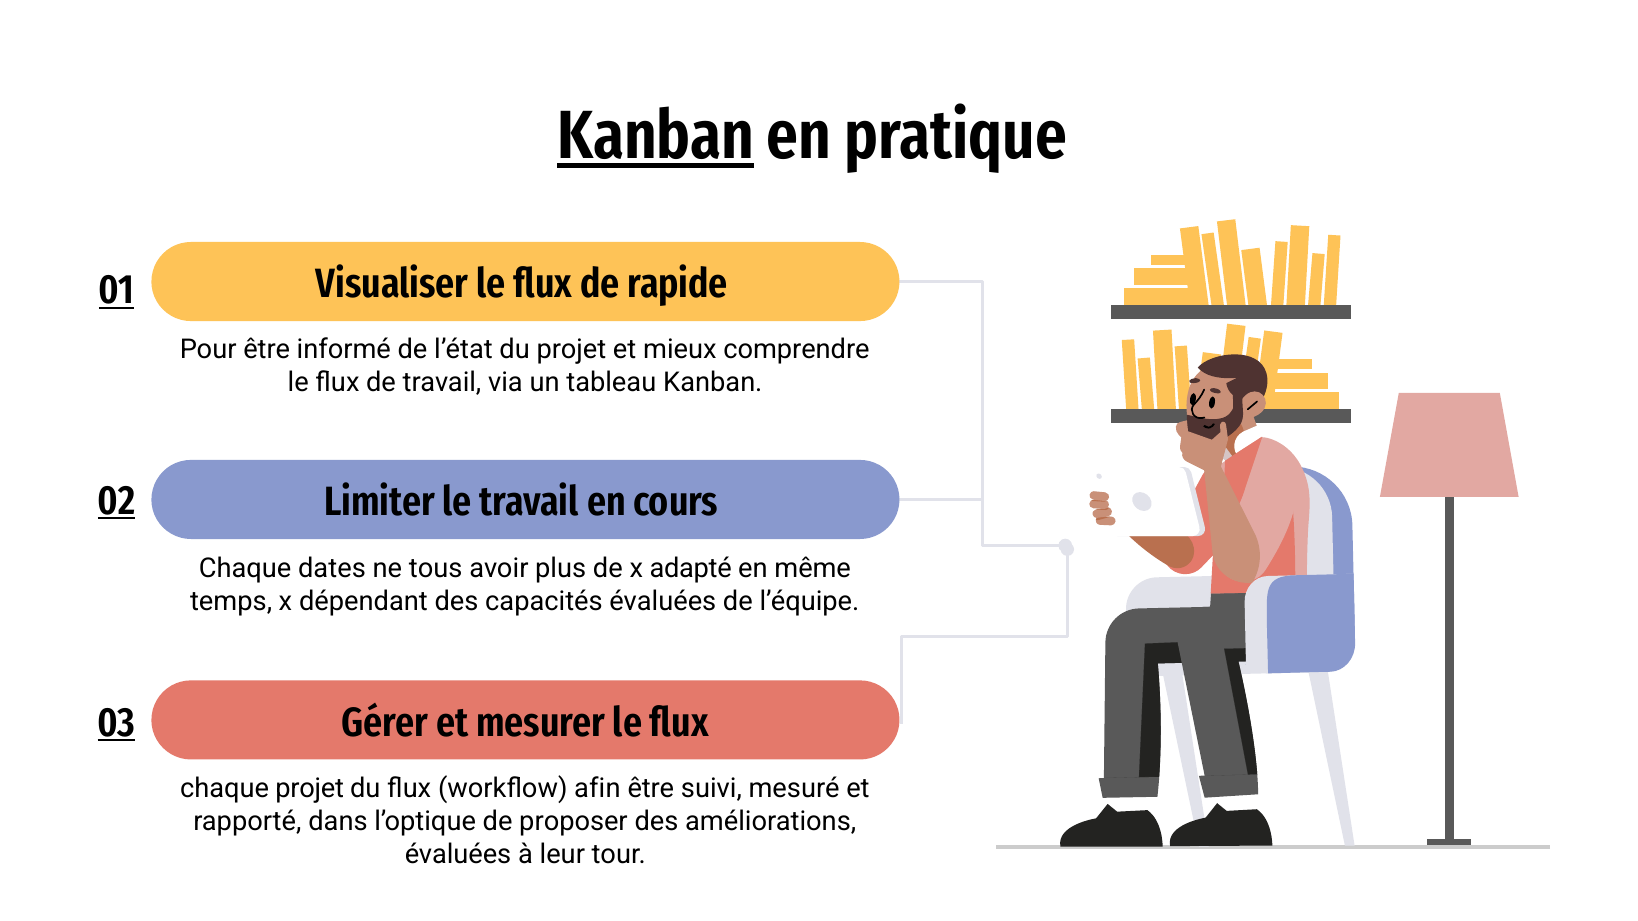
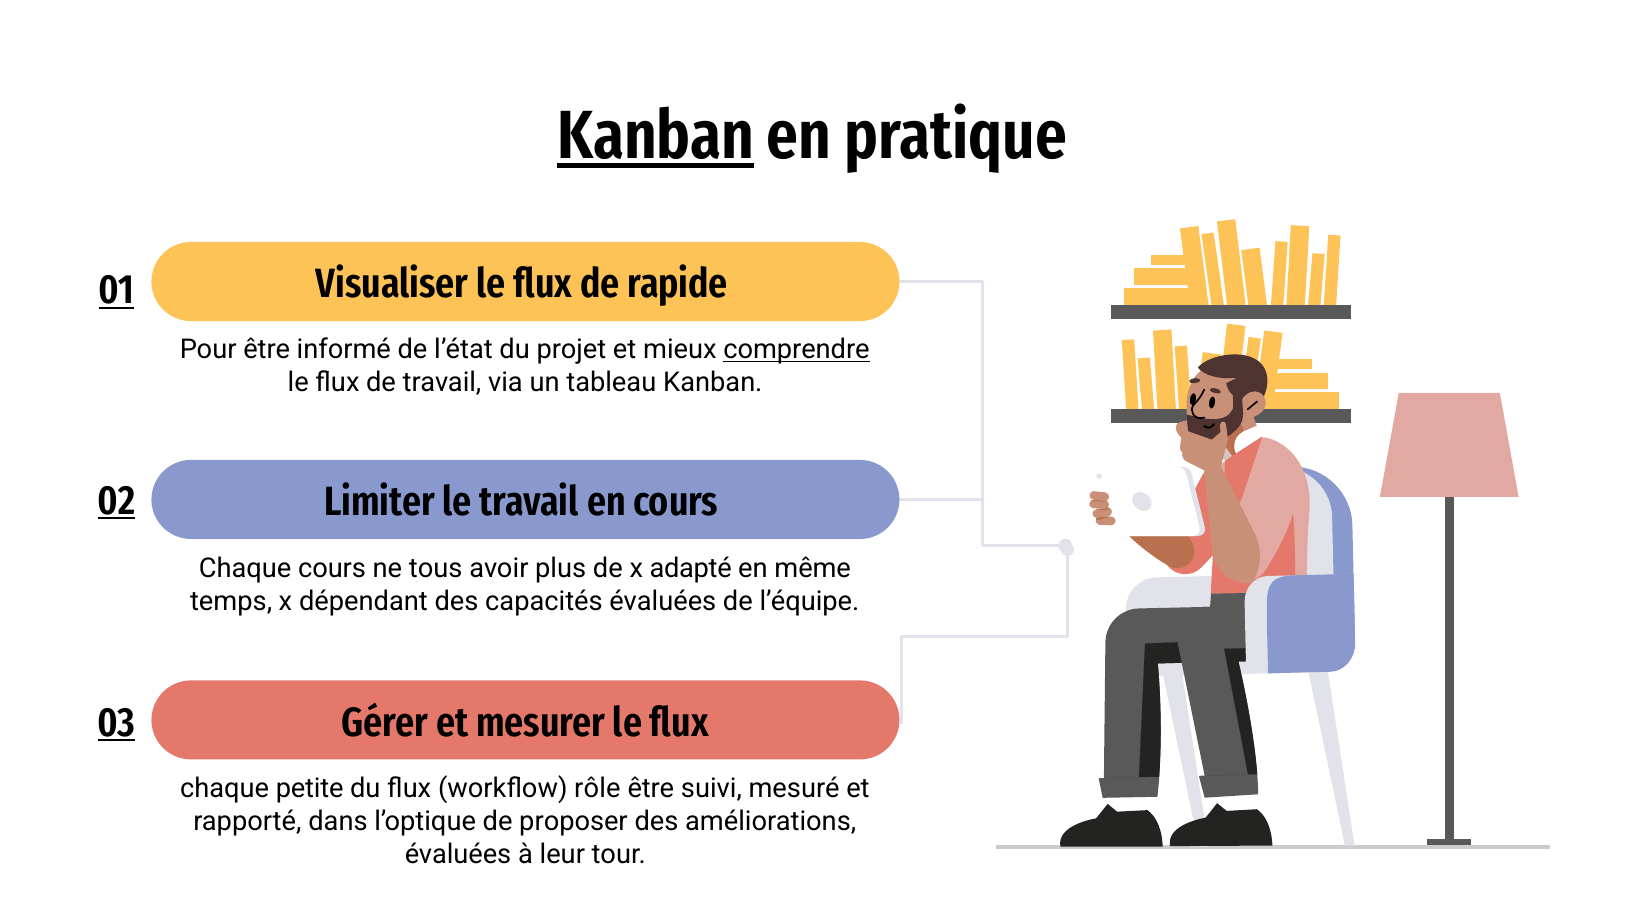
comprendre underline: none -> present (797, 350)
Chaque dates: dates -> cours (332, 569)
chaque projet: projet -> petite (310, 789)
afin: afin -> rôle (597, 789)
